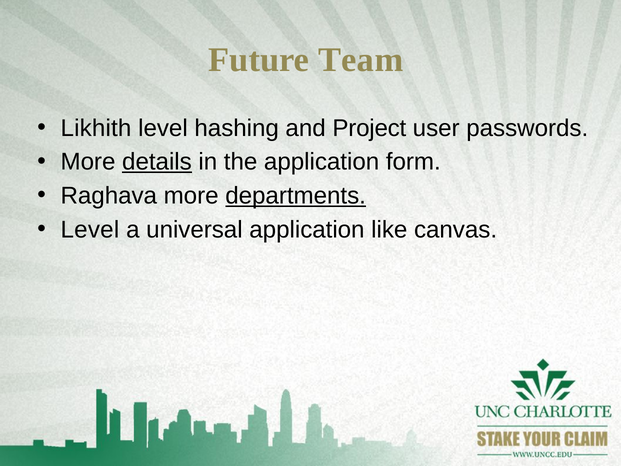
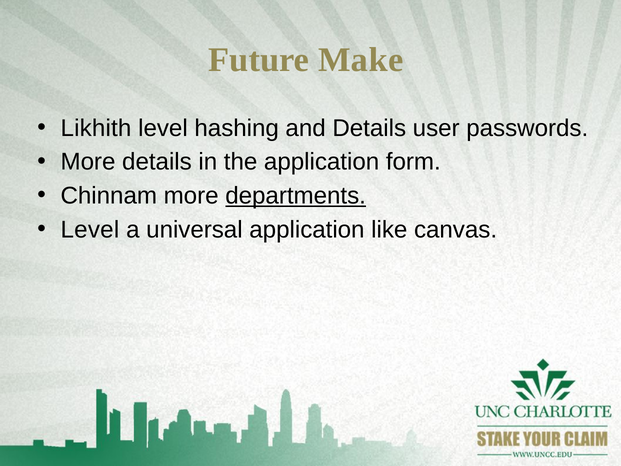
Team: Team -> Make (361, 60)
and Project: Project -> Details (369, 128)
details underline: present -> none (157, 162)
Raghava: Raghava -> Chinnam (109, 196)
